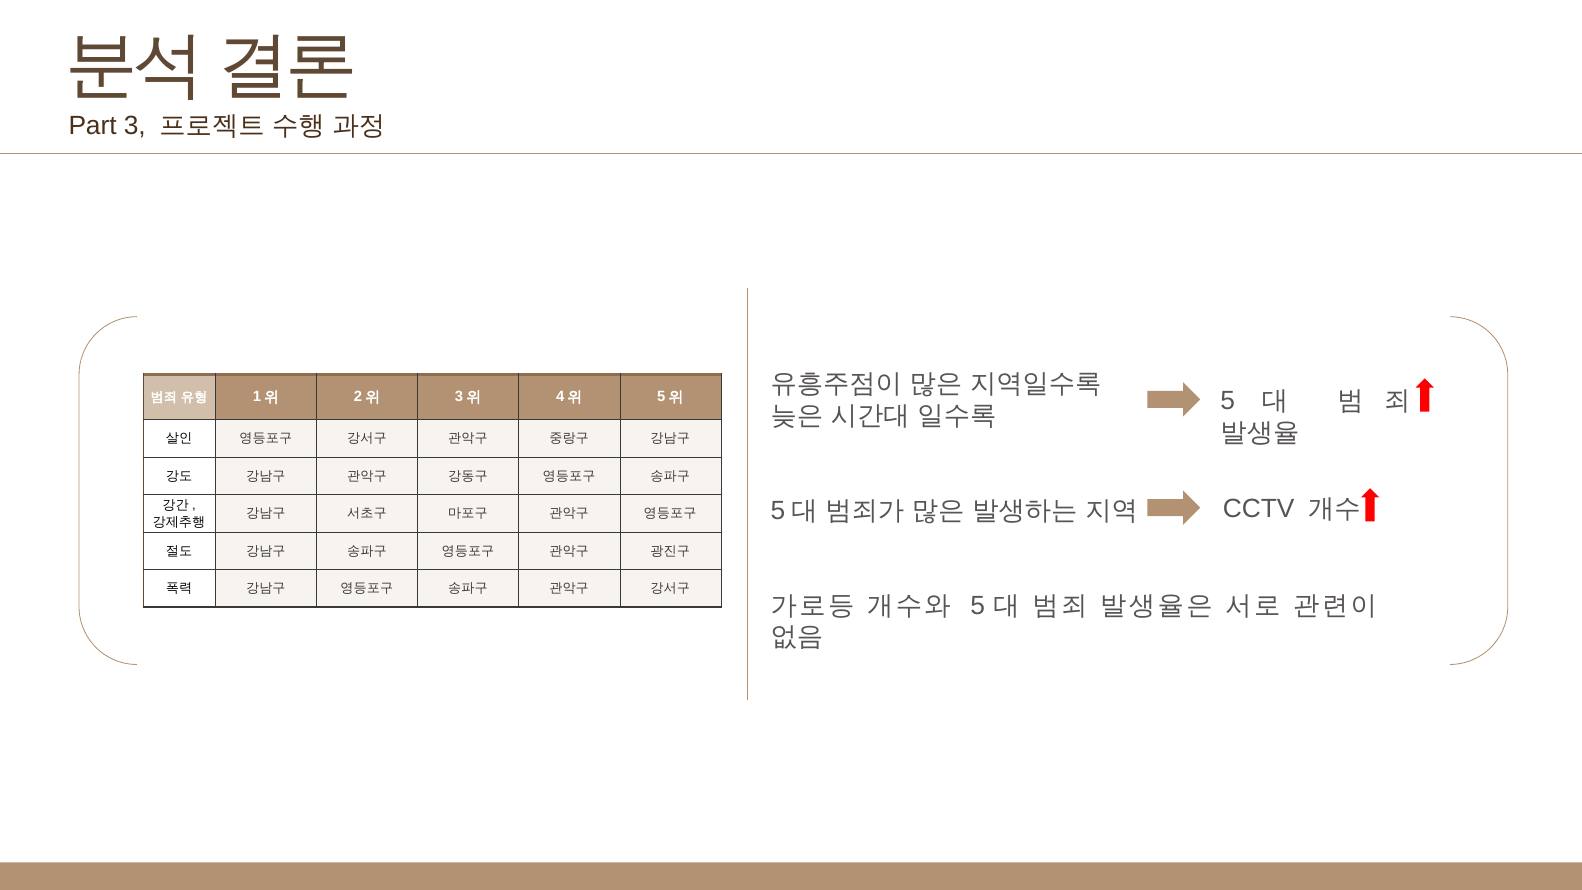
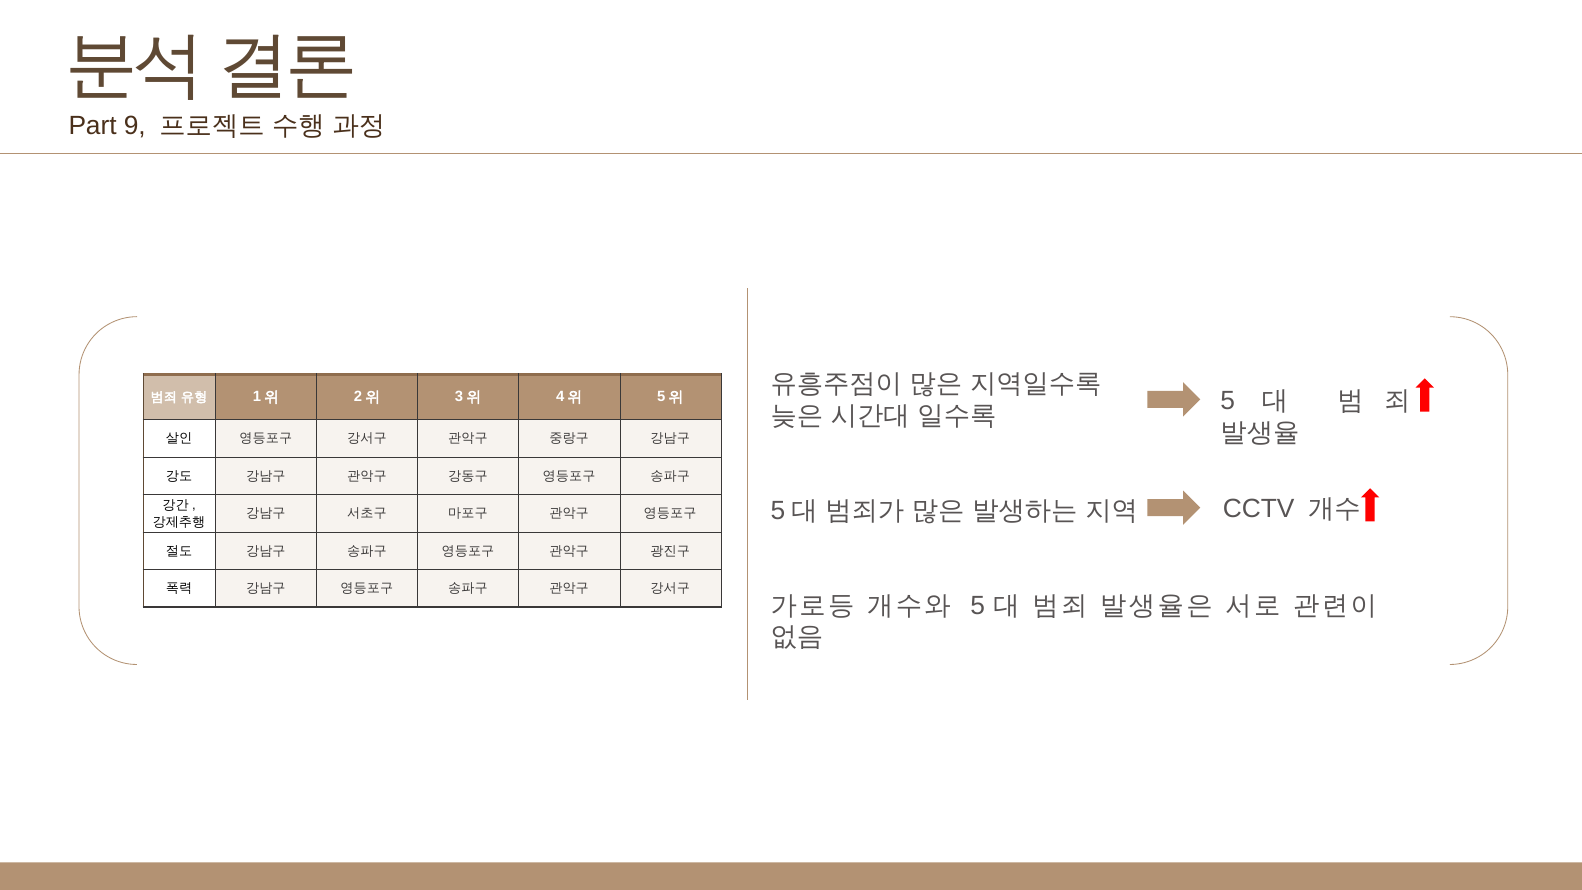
3: 3 -> 9 (135, 126)
